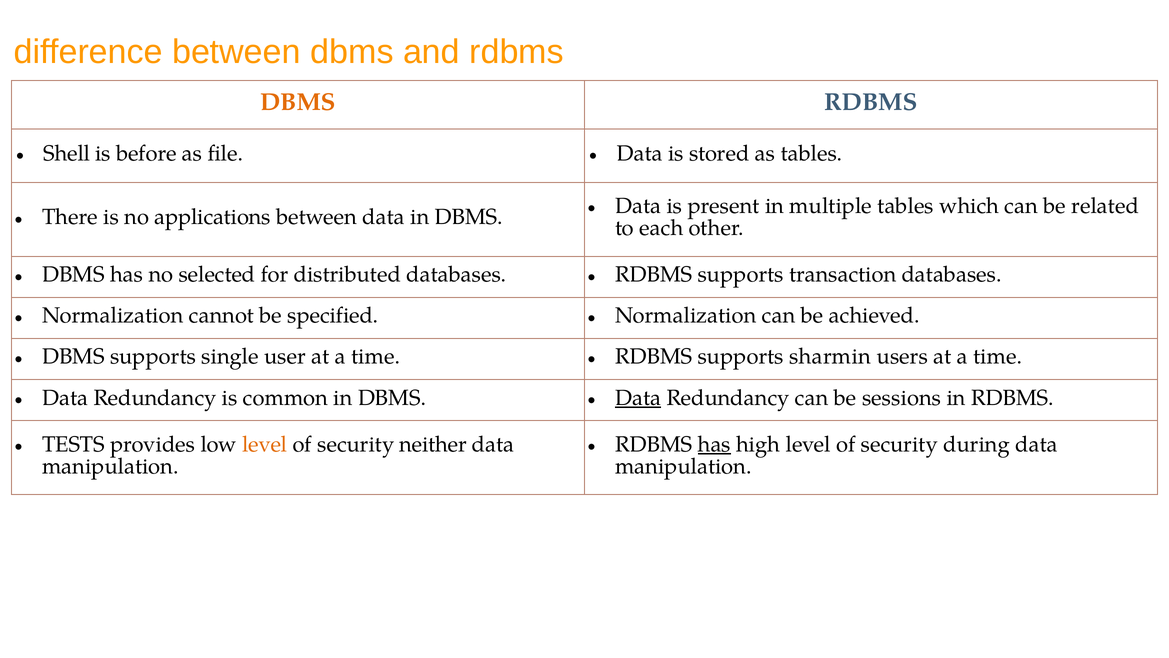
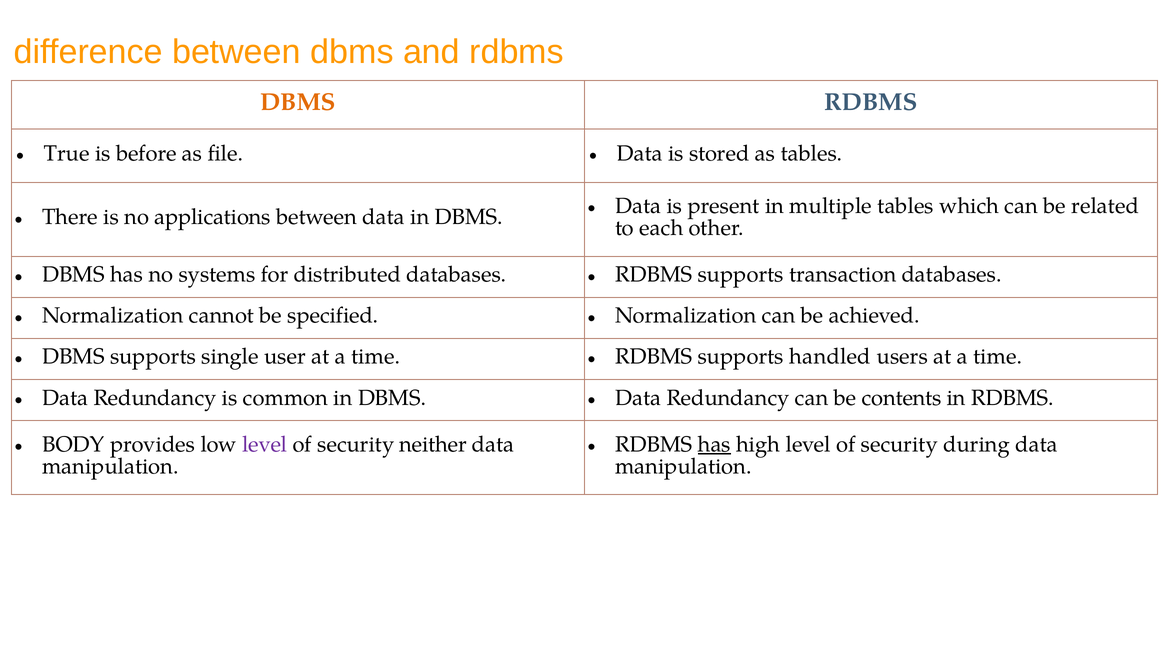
Shell: Shell -> True (67, 153)
selected: selected -> systems (217, 274)
sharmin: sharmin -> handled (830, 357)
Data underline: present -> none (638, 398)
sessions: sessions -> contents (902, 398)
TESTS: TESTS -> BODY (73, 444)
level colour: orange -> purple (265, 444)
